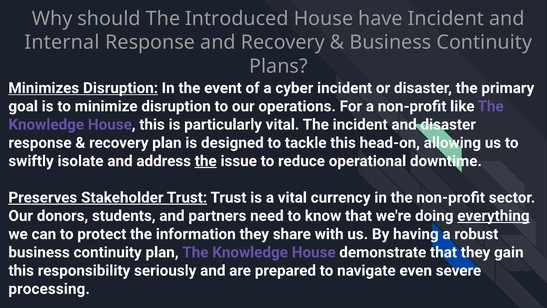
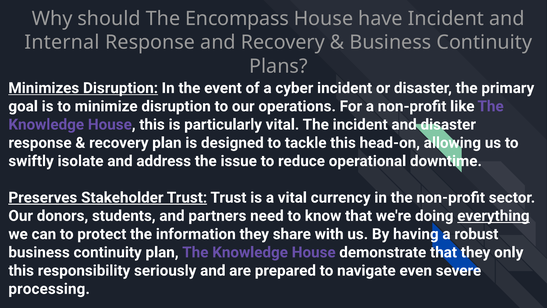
Introduced: Introduced -> Encompass (237, 19)
the underline: present -> none (206, 161)
gain: gain -> only (509, 252)
